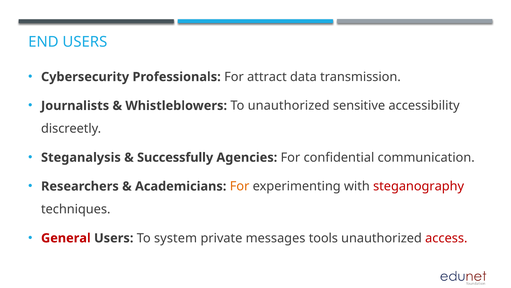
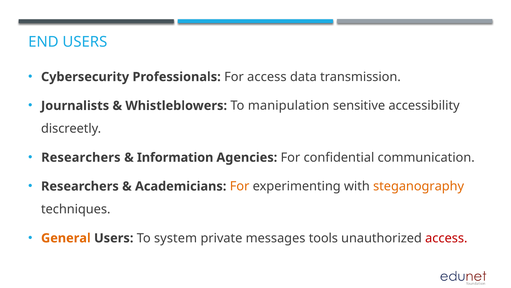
For attract: attract -> access (267, 77)
To unauthorized: unauthorized -> manipulation (289, 105)
Steganalysis: Steganalysis -> Researchers (81, 157)
Successfully: Successfully -> Information (175, 157)
steganography colour: red -> orange (419, 186)
General colour: red -> orange (66, 238)
